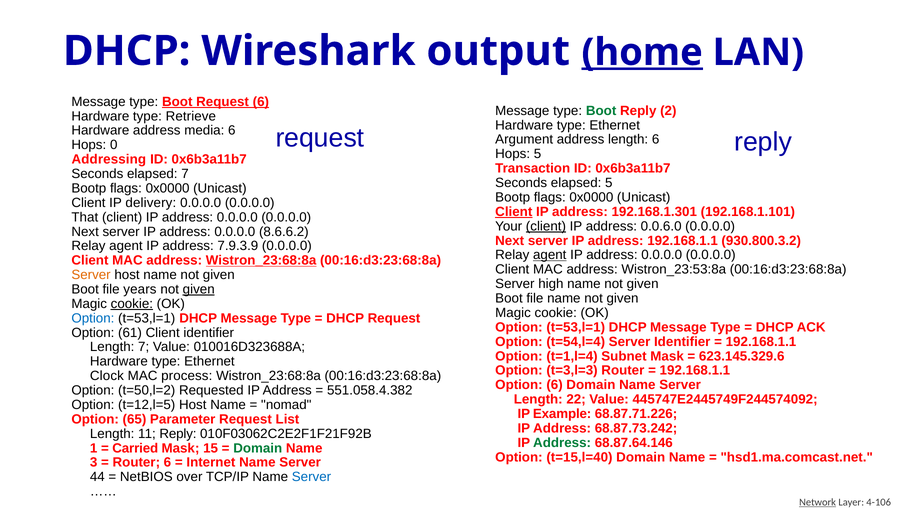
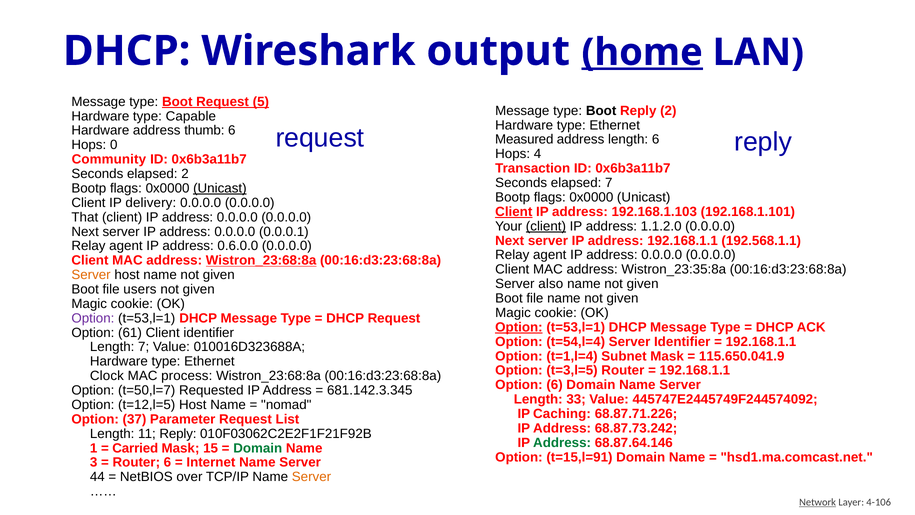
Request 6: 6 -> 5 (261, 102)
Boot colour: green -> black (601, 111)
Retrieve: Retrieve -> Capable (191, 116)
media: media -> thumb (204, 130)
Argument: Argument -> Measured (524, 139)
Hops 5: 5 -> 4 (538, 154)
Addressing: Addressing -> Community (109, 159)
elapsed 7: 7 -> 2 (185, 174)
elapsed 5: 5 -> 7 (609, 183)
Unicast underline: none -> present (220, 188)
192.168.1.301: 192.168.1.301 -> 192.168.1.103 (654, 212)
0.0.6.0: 0.0.6.0 -> 1.1.2.0 (661, 226)
8.6.6.2: 8.6.6.2 -> 0.0.0.1 (284, 231)
930.800.3.2: 930.800.3.2 -> 192.568.1.1 (761, 240)
7.9.3.9: 7.9.3.9 -> 0.6.0.0 (238, 246)
agent underline: present -> none (550, 255)
Wistron_23:53:8a: Wistron_23:53:8a -> Wistron_23:35:8a (674, 269)
high: high -> also (551, 284)
years: years -> users (140, 289)
given underline: present -> none (199, 289)
cookie underline: present -> none (132, 304)
Option colour: blue -> purple (93, 318)
Option underline: none -> present (519, 327)
623.145.329.6: 623.145.329.6 -> 115.650.041.9 (742, 356)
t=3,l=3: t=3,l=3 -> t=3,l=5 (572, 370)
t=50,l=2: t=50,l=2 -> t=50,l=7 (147, 390)
551.058.4.382: 551.058.4.382 -> 681.142.3.345 (370, 390)
22: 22 -> 33 (576, 399)
Example: Example -> Caching (562, 414)
65: 65 -> 37 (134, 419)
t=15,l=40: t=15,l=40 -> t=15,l=91 (579, 457)
Server colour: blue -> orange (311, 477)
